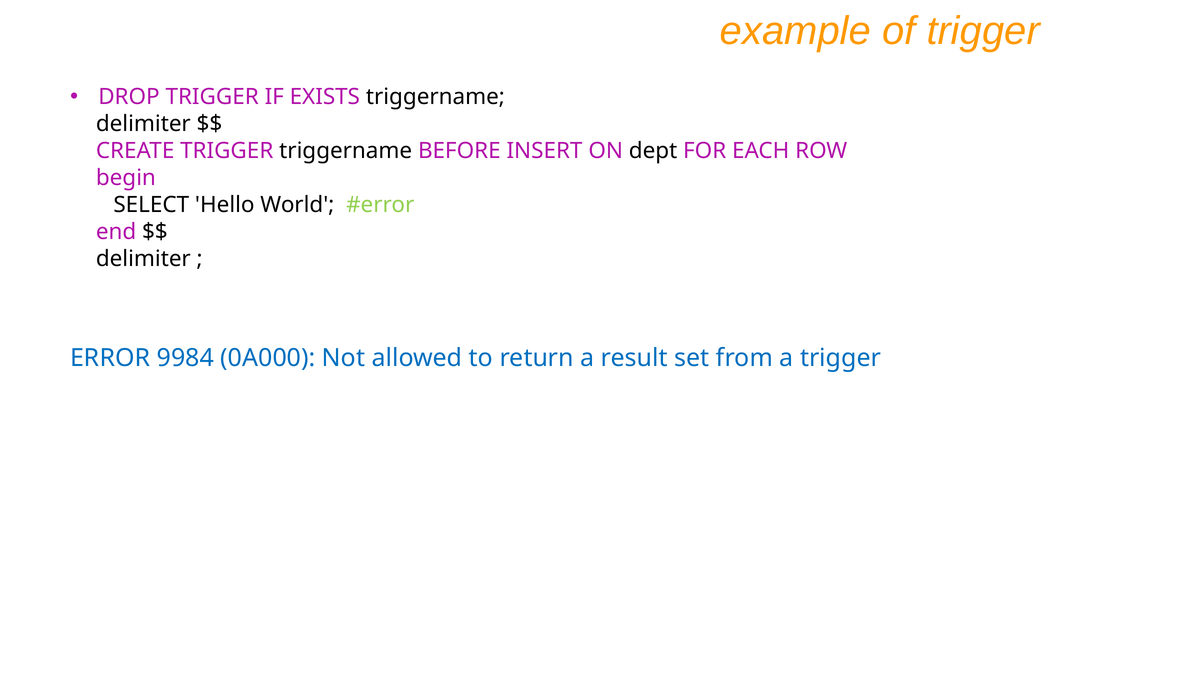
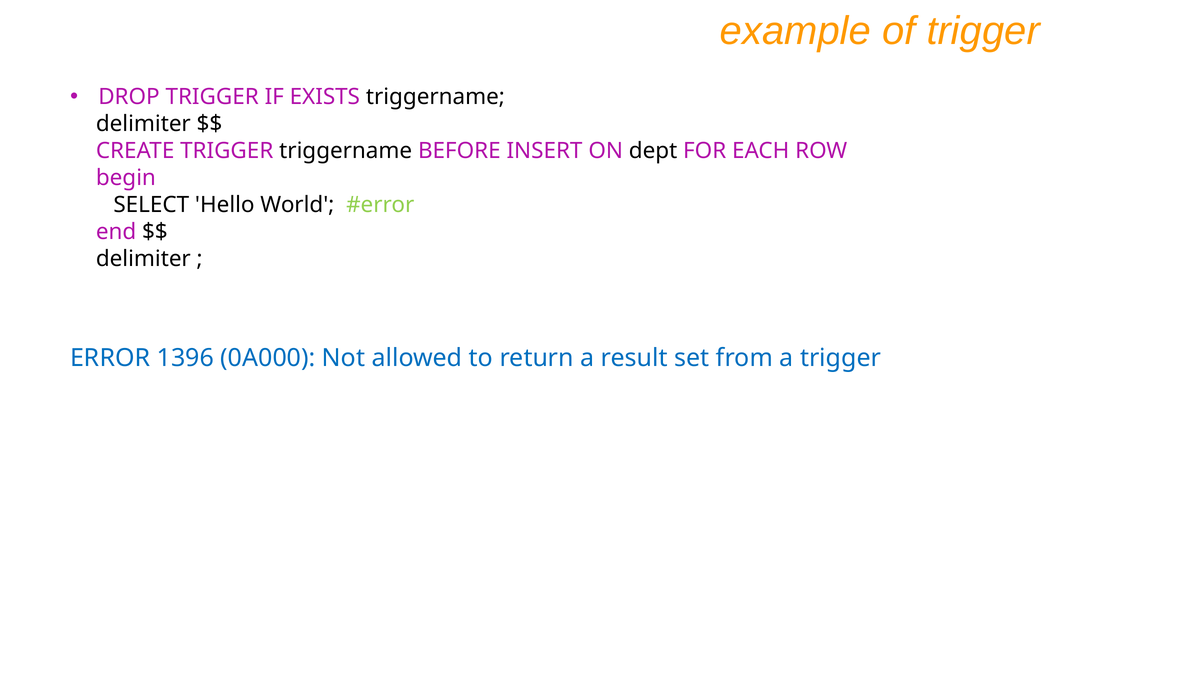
9984: 9984 -> 1396 (185, 358)
